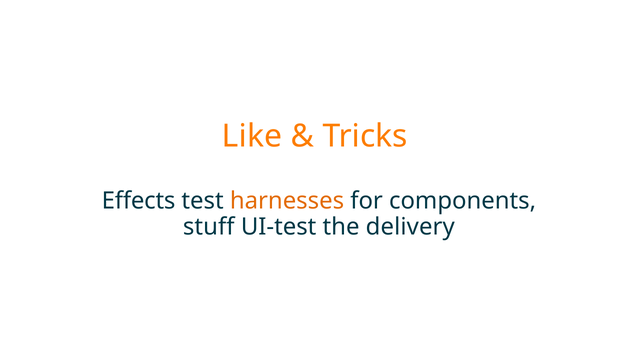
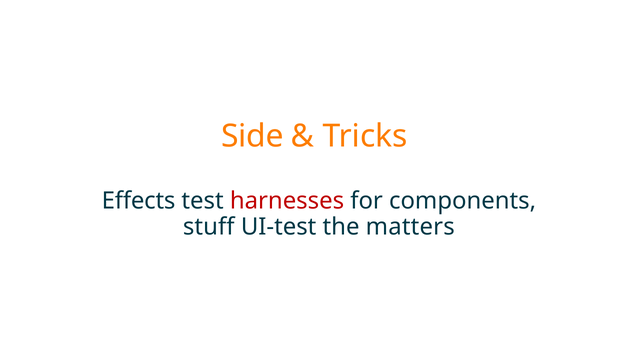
Like: Like -> Side (252, 136)
harnesses colour: orange -> red (287, 201)
delivery: delivery -> matters (410, 227)
